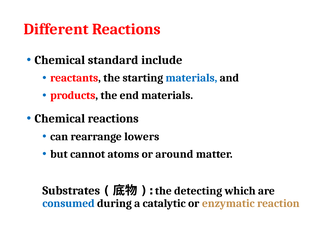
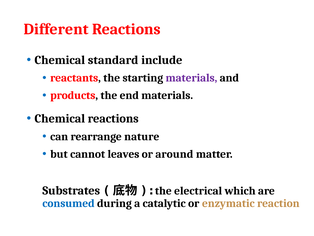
materials colour: blue -> purple (191, 78)
lowers: lowers -> nature (142, 136)
atoms: atoms -> leaves (123, 154)
detecting: detecting -> electrical (198, 190)
